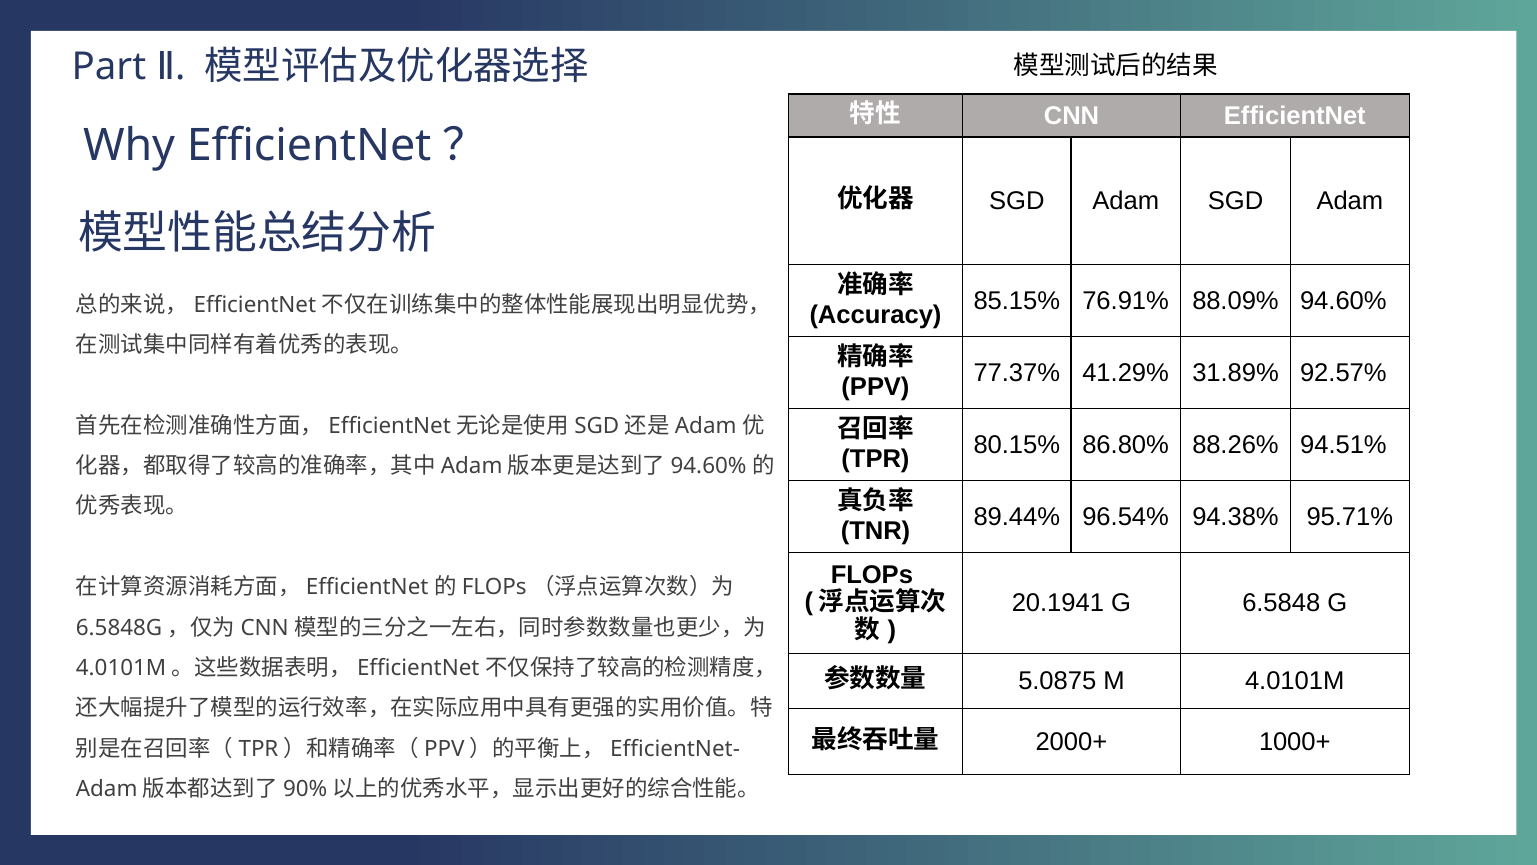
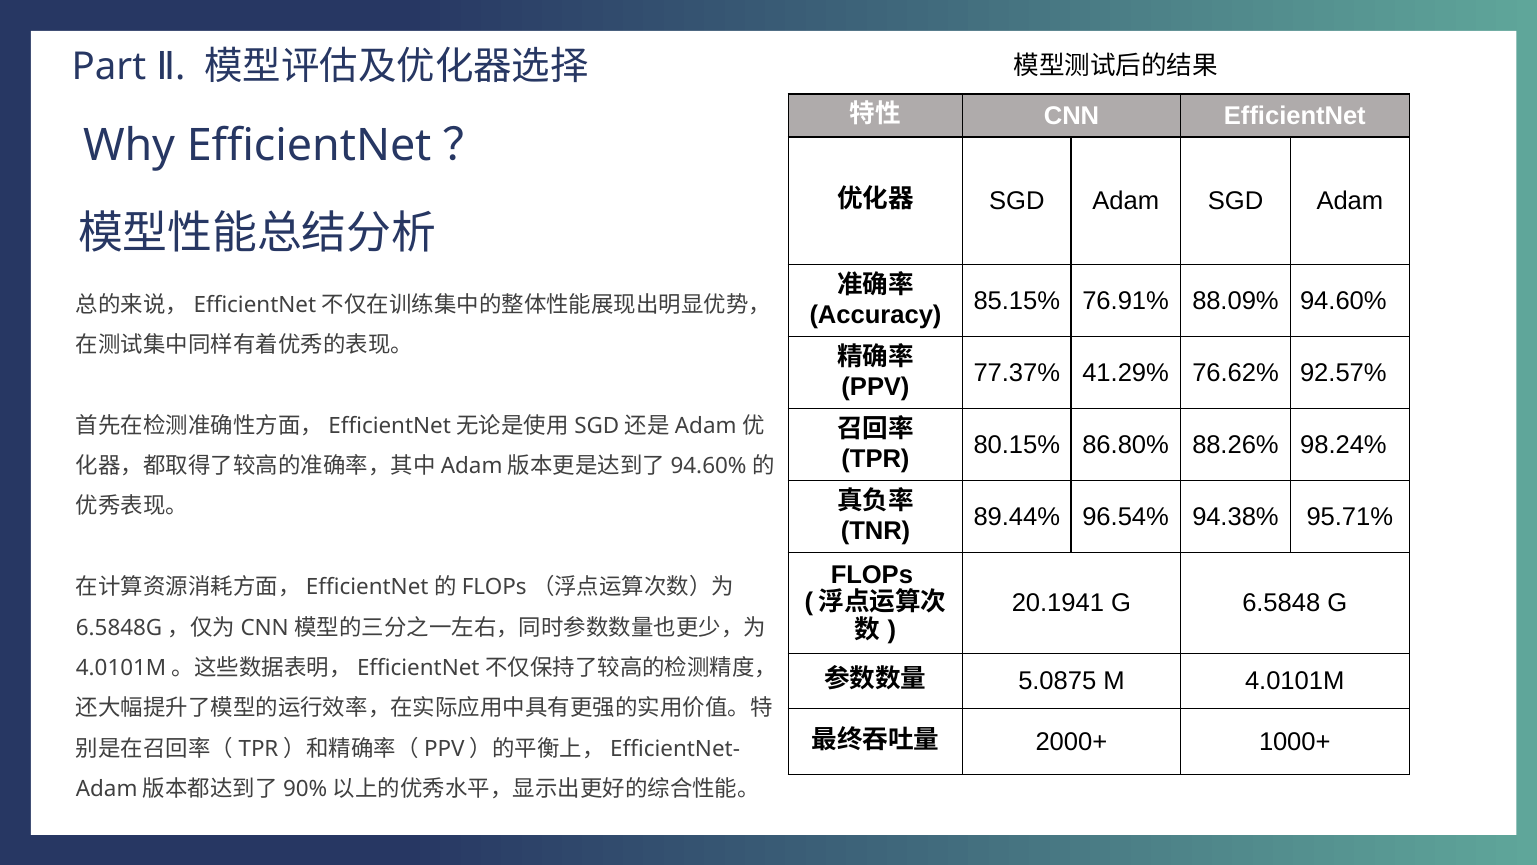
31.89%: 31.89% -> 76.62% (1236, 373)
94.51%: 94.51% -> 98.24% (1343, 445)
